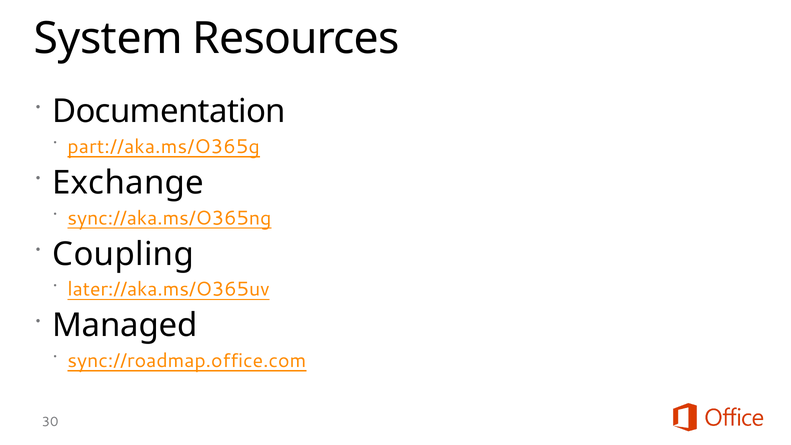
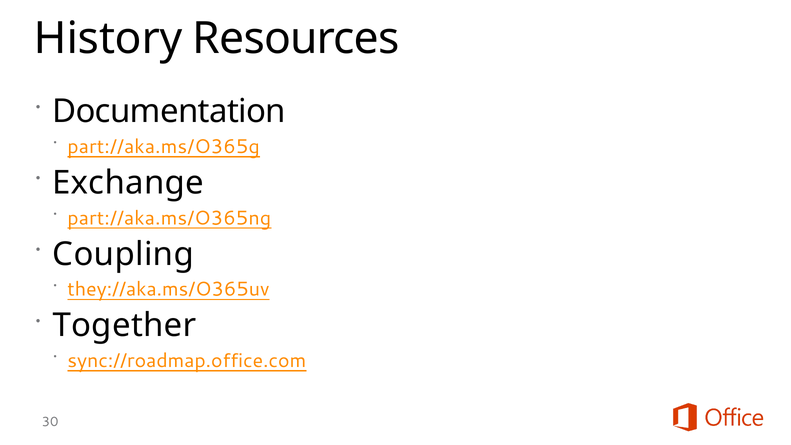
System: System -> History (108, 39)
sync://aka.ms/O365ng: sync://aka.ms/O365ng -> part://aka.ms/O365ng (169, 218)
later://aka.ms/O365uv: later://aka.ms/O365uv -> they://aka.ms/O365uv (168, 289)
Managed: Managed -> Together (125, 326)
